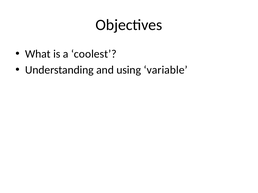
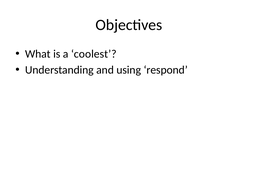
variable: variable -> respond (166, 70)
